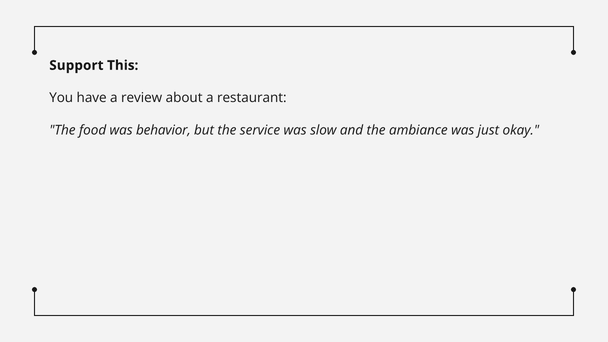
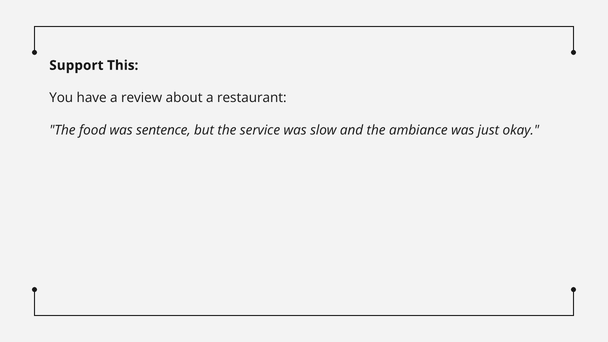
behavior: behavior -> sentence (163, 130)
